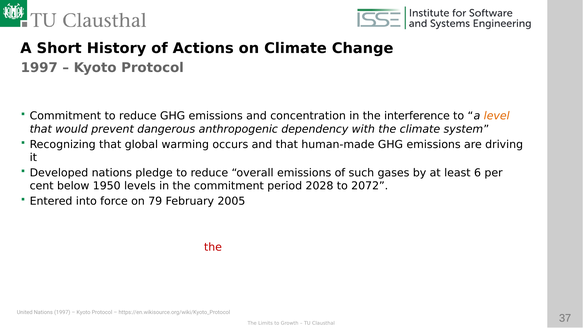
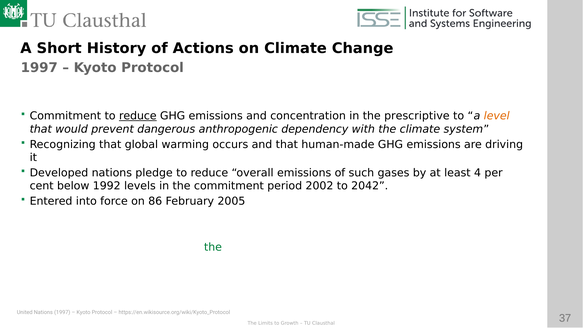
reduce underline: none -> present (138, 116)
interference: interference -> prescriptive (417, 116)
6: 6 -> 4 (478, 173)
1950: 1950 -> 1992 (107, 186)
2028: 2028 -> 2002 (319, 186)
2072: 2072 -> 2042 (370, 186)
79: 79 -> 86 (155, 201)
the colour: red -> green (213, 247)
